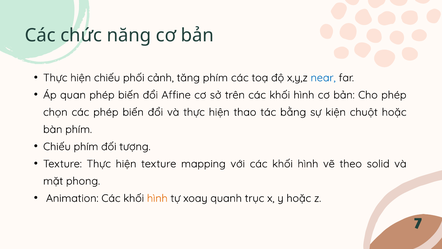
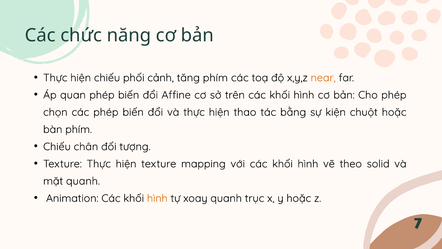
near colour: blue -> orange (323, 78)
Chiếu phím: phím -> chân (86, 146)
mặt phong: phong -> quanh (83, 181)
